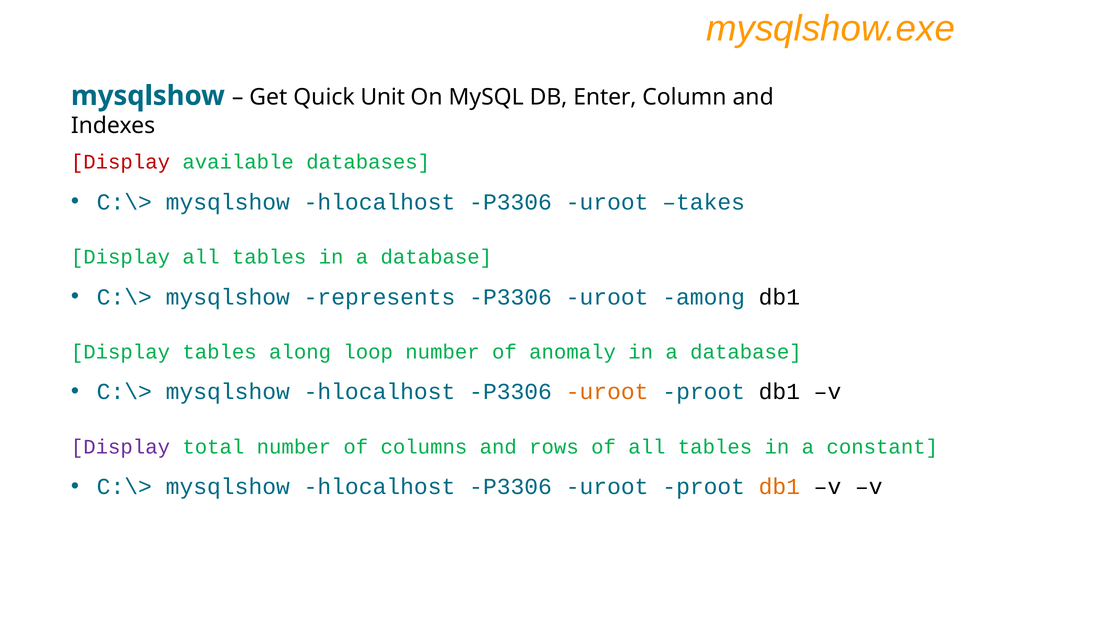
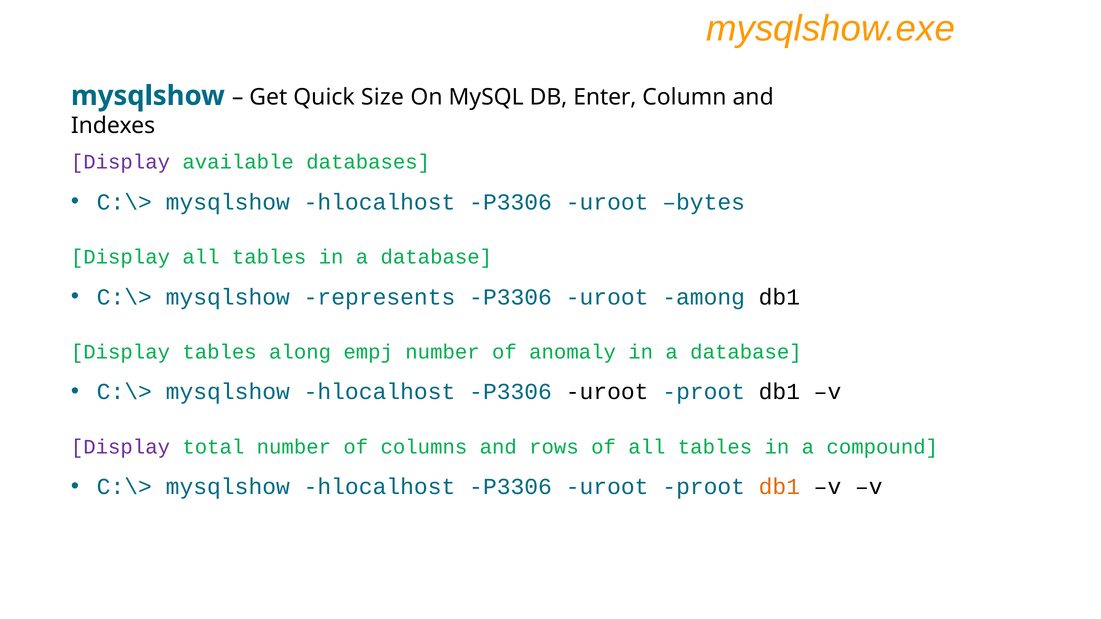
Unit: Unit -> Size (382, 97)
Display colour: red -> purple (120, 162)
takes: takes -> bytes (704, 202)
loop: loop -> empj (368, 352)
uroot colour: orange -> black (607, 392)
constant: constant -> compound (882, 447)
